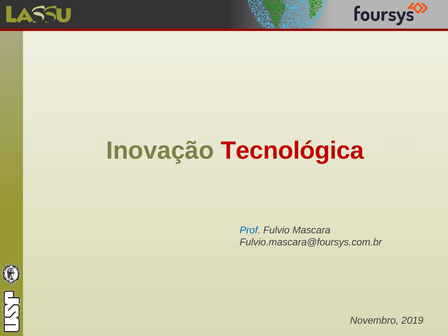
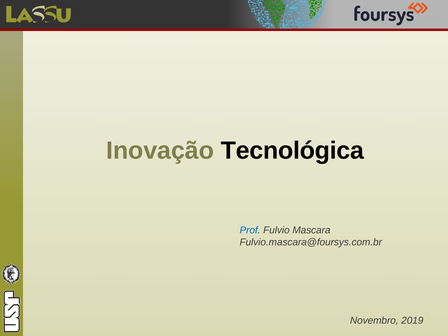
Tecnológica colour: red -> black (292, 151)
